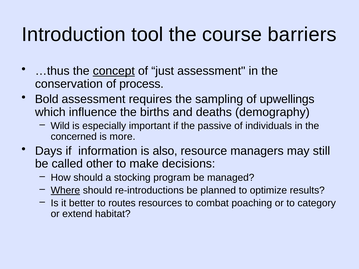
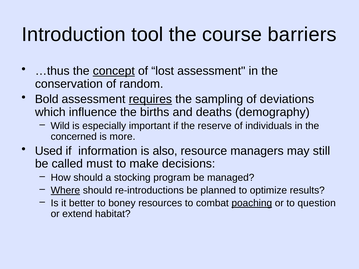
just: just -> lost (163, 71)
process: process -> random (141, 84)
requires underline: none -> present (150, 99)
upwellings: upwellings -> deviations (287, 99)
passive: passive -> reserve (215, 126)
Days: Days -> Used (49, 151)
other: other -> must (99, 164)
routes: routes -> boney (122, 203)
poaching underline: none -> present (252, 203)
category: category -> question (317, 203)
